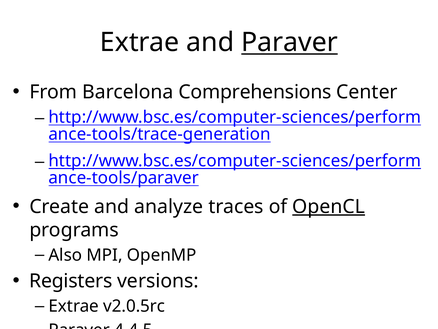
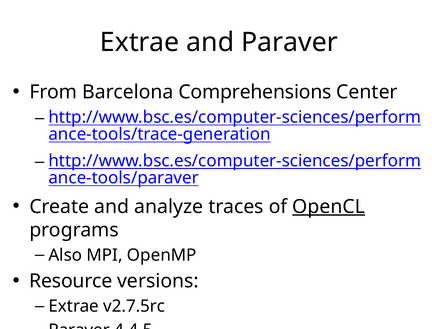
Paraver underline: present -> none (289, 42)
Registers: Registers -> Resource (71, 281)
v2.0.5rc: v2.0.5rc -> v2.7.5rc (134, 306)
